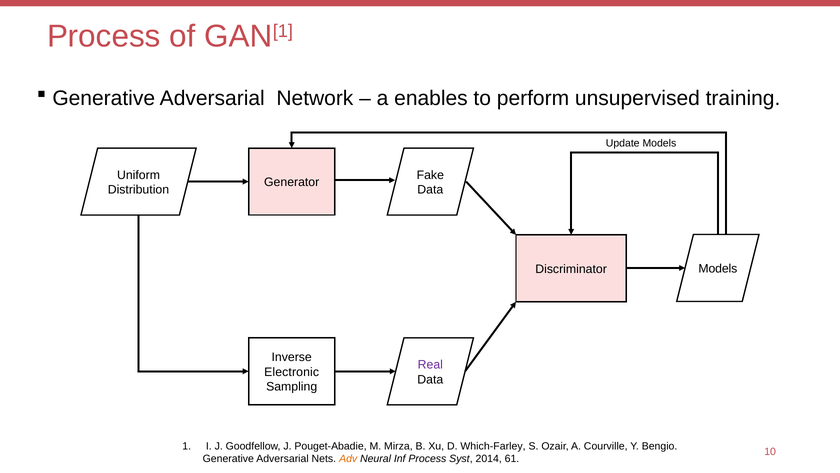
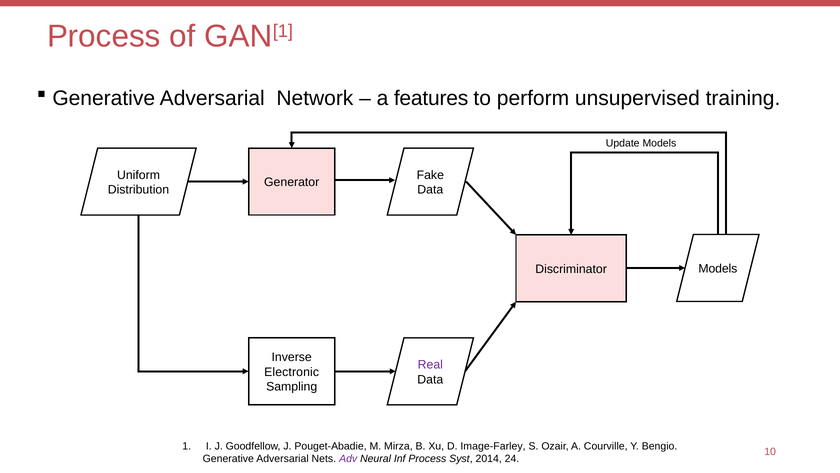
enables: enables -> features (431, 98)
Which-Farley: Which-Farley -> Image-Farley (493, 446)
Adv colour: orange -> purple (348, 458)
61: 61 -> 24 (512, 458)
